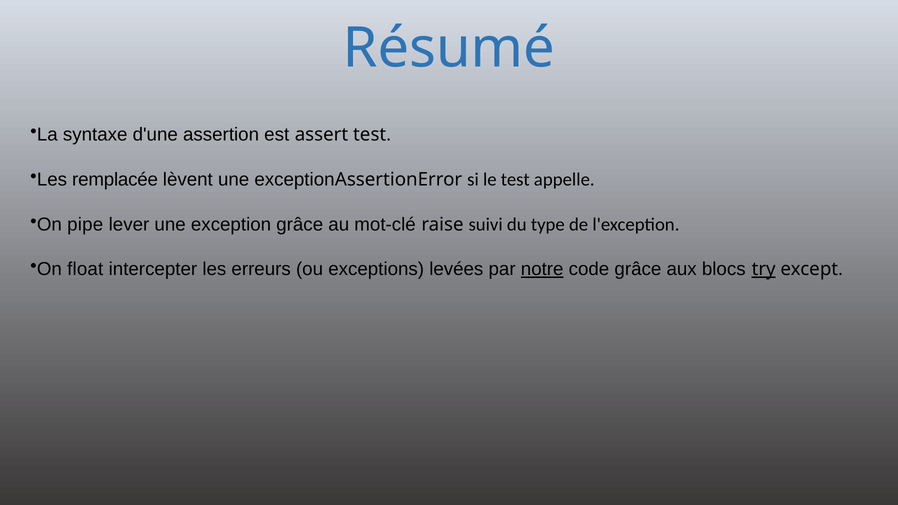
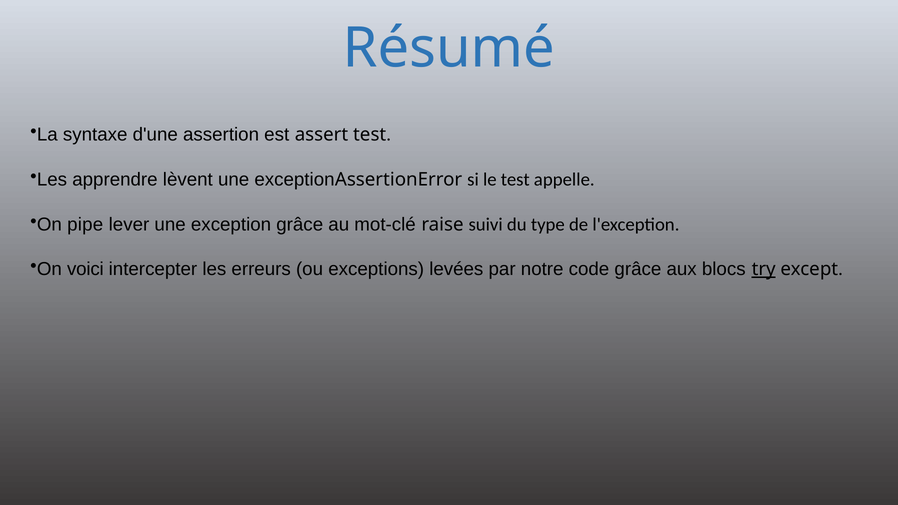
remplacée: remplacée -> apprendre (115, 179)
float: float -> voici (85, 269)
notre underline: present -> none (542, 269)
